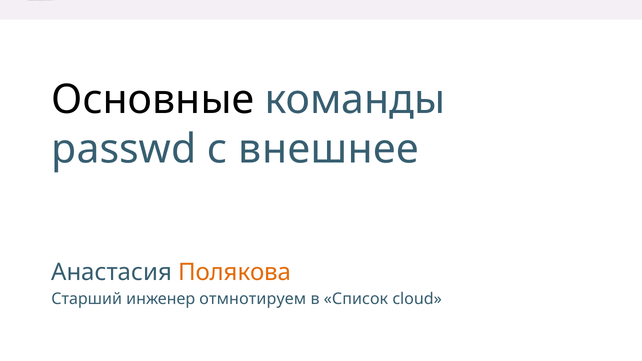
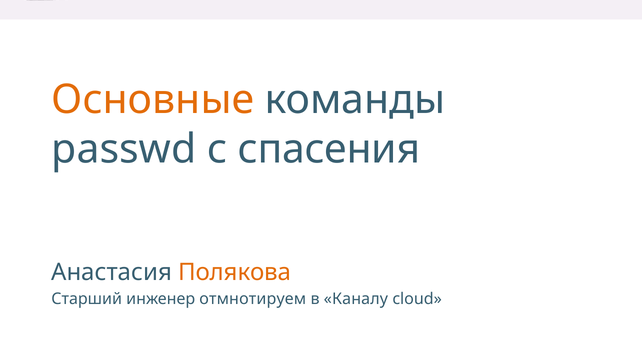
Основные colour: black -> orange (153, 100)
внешнее: внешнее -> спасения (329, 149)
Список: Список -> Каналу (356, 299)
